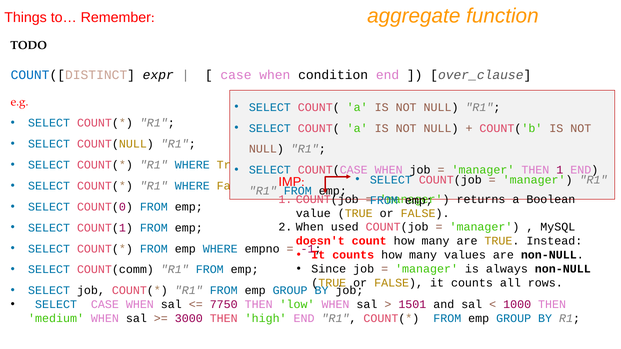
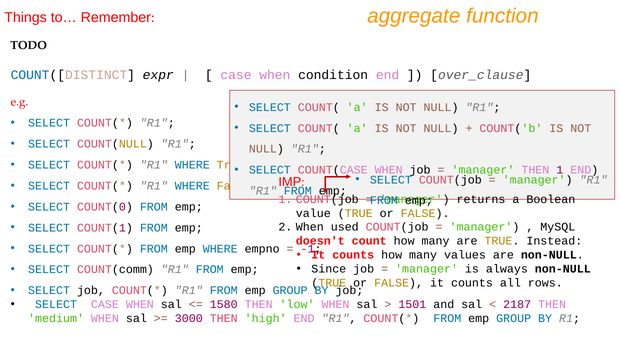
7750: 7750 -> 1580 (224, 305)
1000: 1000 -> 2187 (517, 305)
